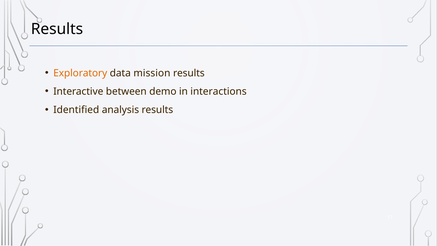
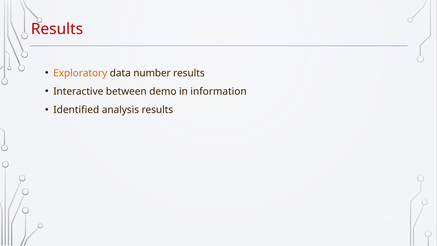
Results colour: black -> red (57, 29)
mission: mission -> number (152, 73)
interactions: interactions -> information (219, 91)
